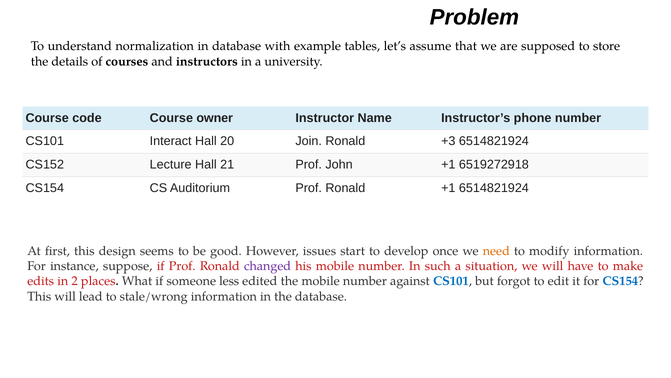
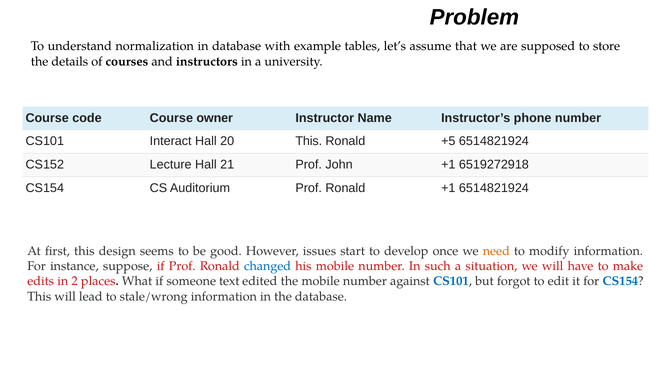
20 Join: Join -> This (309, 141)
+3: +3 -> +5 (448, 141)
changed colour: purple -> blue (268, 266)
less: less -> text (229, 281)
